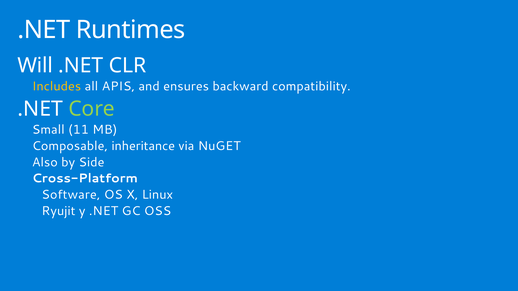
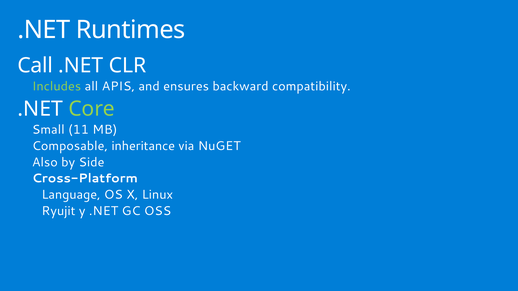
Will: Will -> Call (35, 66)
Includes colour: yellow -> light green (57, 87)
Software: Software -> Language (71, 195)
